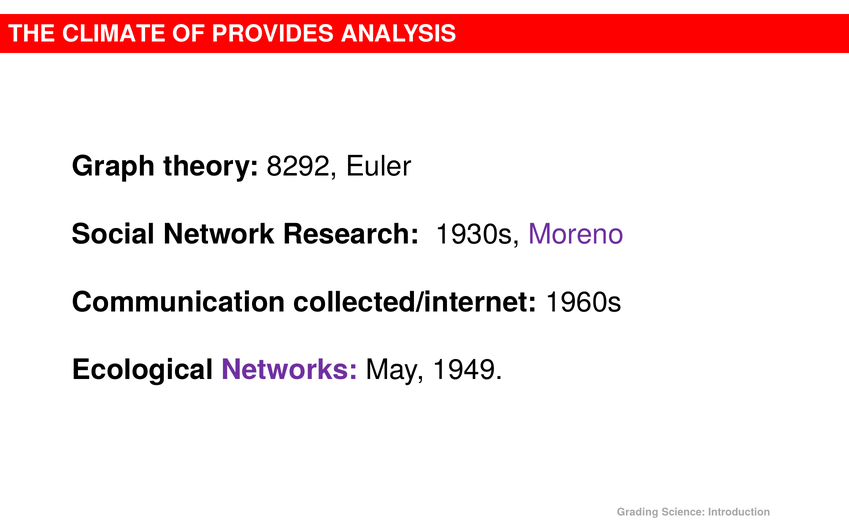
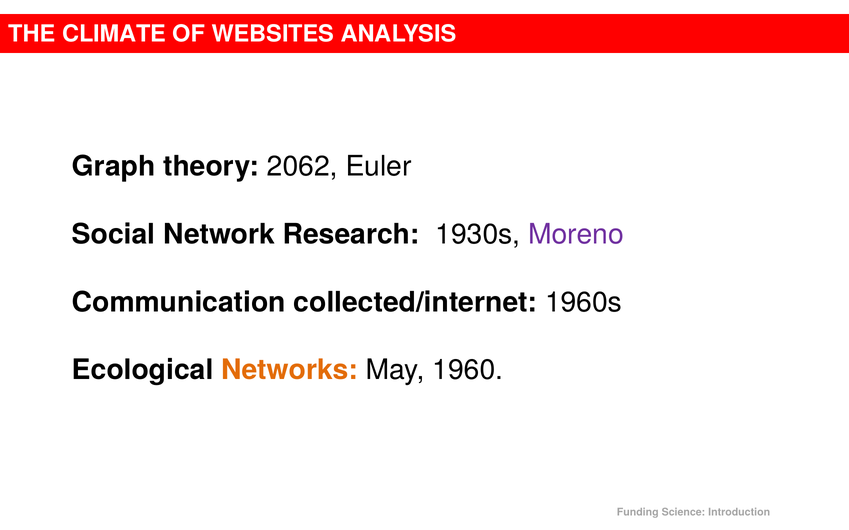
PROVIDES: PROVIDES -> WEBSITES (273, 34)
8292: 8292 -> 2062 (302, 167)
Networks colour: purple -> orange (290, 371)
1949: 1949 -> 1960 (468, 371)
Grading: Grading -> Funding (638, 513)
